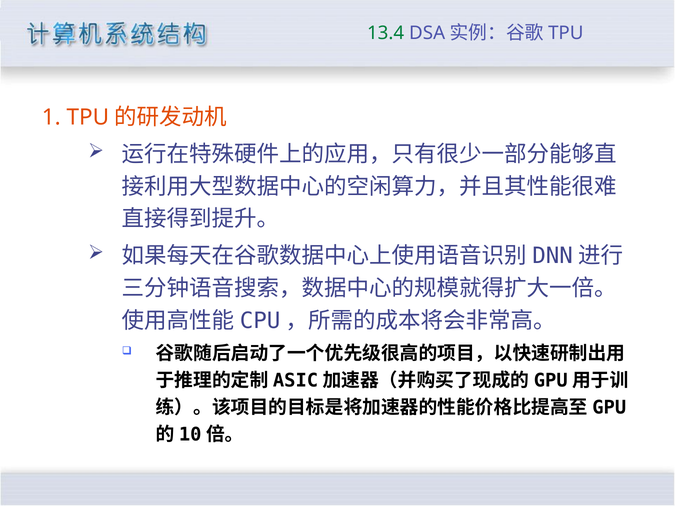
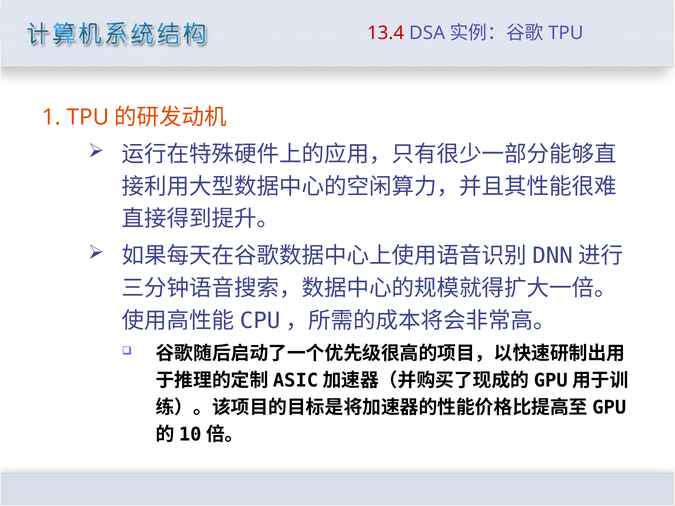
13.4 colour: green -> red (386, 33)
